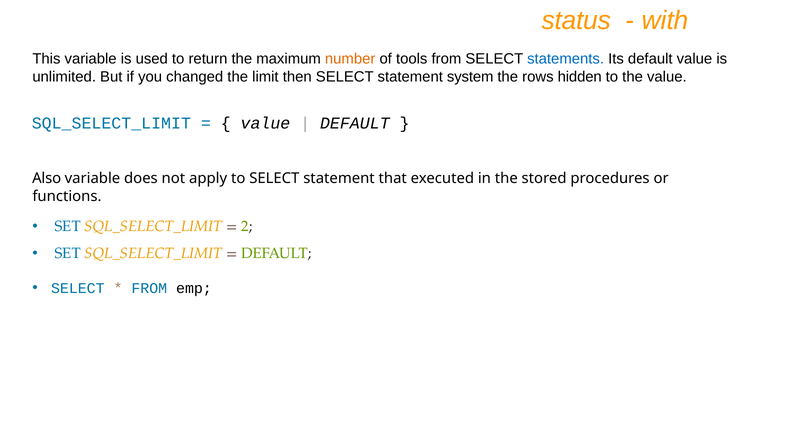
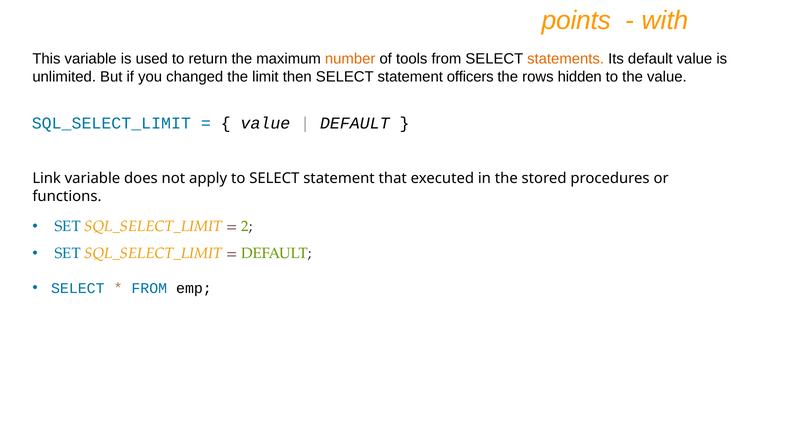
status: status -> points (576, 21)
statements colour: blue -> orange (566, 59)
system: system -> officers (470, 77)
Also: Also -> Link (47, 178)
